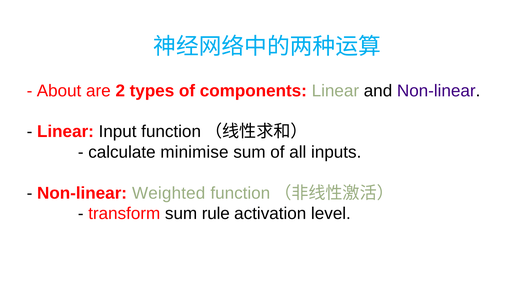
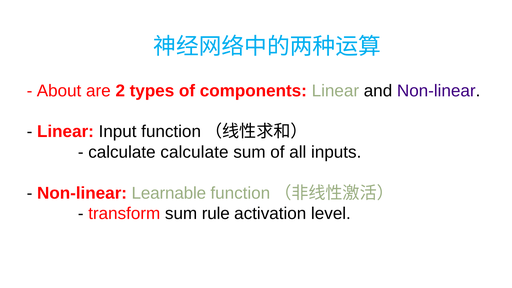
calculate minimise: minimise -> calculate (194, 152)
Weighted: Weighted -> Learnable (169, 193)
